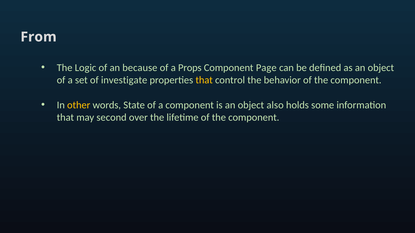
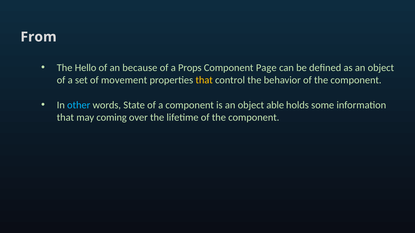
Logic: Logic -> Hello (86, 68)
investigate: investigate -> movement (124, 80)
other colour: yellow -> light blue (79, 105)
also: also -> able (275, 105)
second: second -> coming (112, 118)
